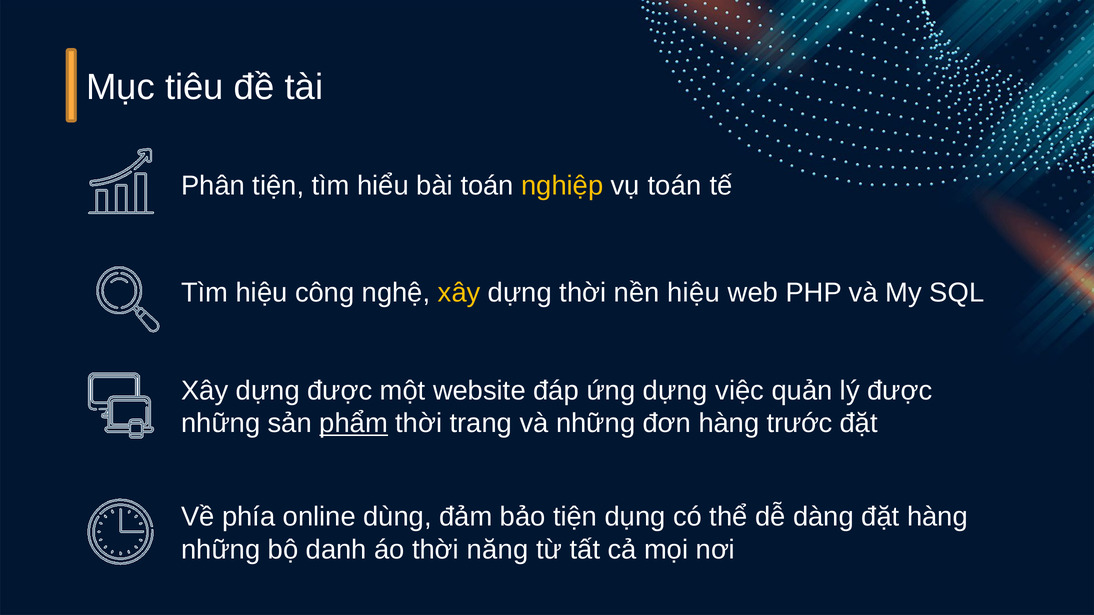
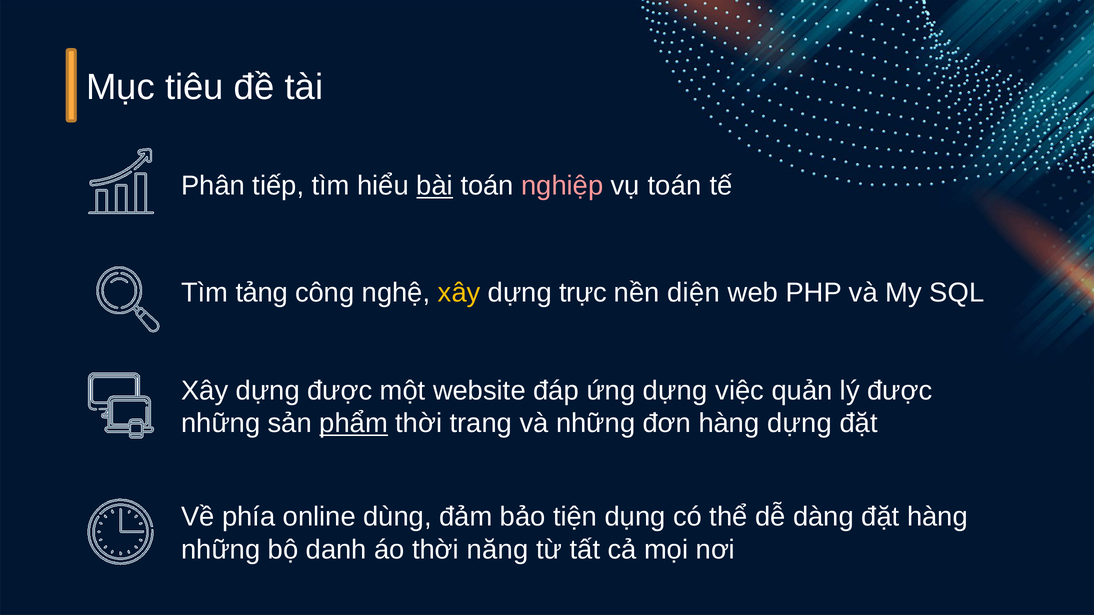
Phân tiện: tiện -> tiếp (278, 186)
bài underline: none -> present (435, 186)
nghiệp colour: yellow -> pink (562, 186)
Tìm hiệu: hiệu -> tảng (262, 293)
dựng thời: thời -> trực (583, 293)
nền hiệu: hiệu -> diện (694, 293)
hàng trước: trước -> dựng (799, 424)
